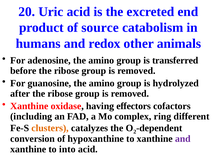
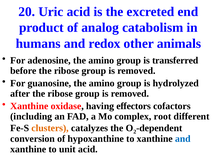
source: source -> analog (100, 28)
ring: ring -> root (163, 116)
and colour: purple -> blue (183, 139)
into: into -> unit (67, 149)
